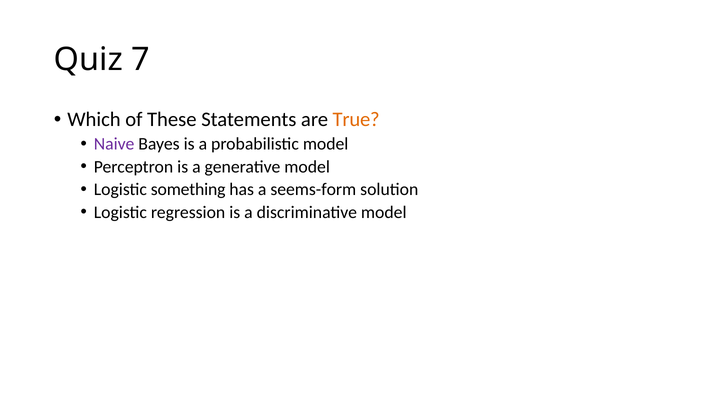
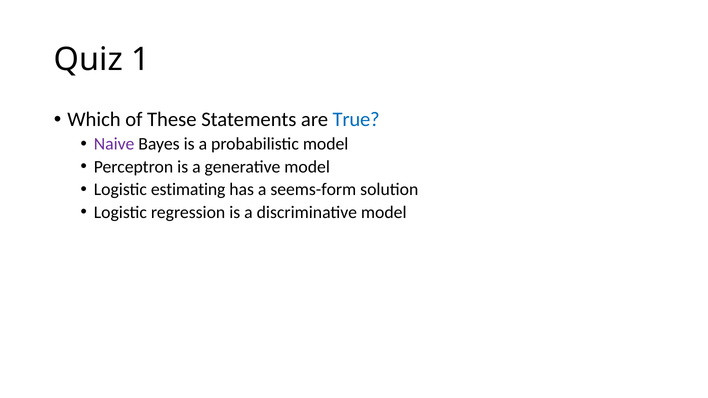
7: 7 -> 1 (141, 59)
True colour: orange -> blue (356, 120)
something: something -> estimating (188, 190)
